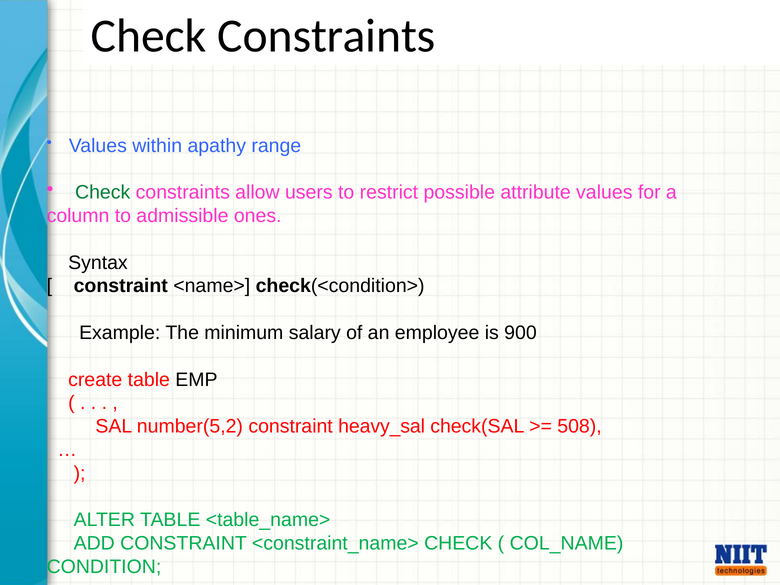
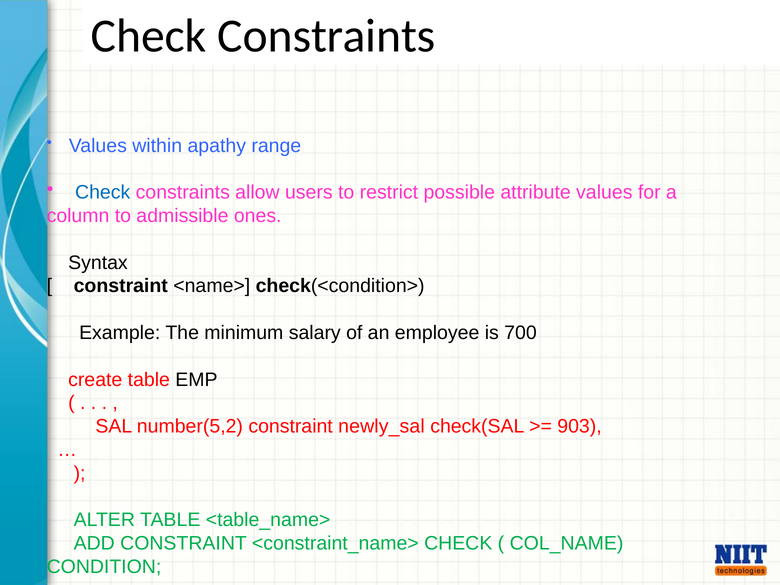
Check colour: green -> blue (103, 192)
900: 900 -> 700 (520, 333)
heavy_sal: heavy_sal -> newly_sal (382, 426)
508: 508 -> 903 (580, 426)
